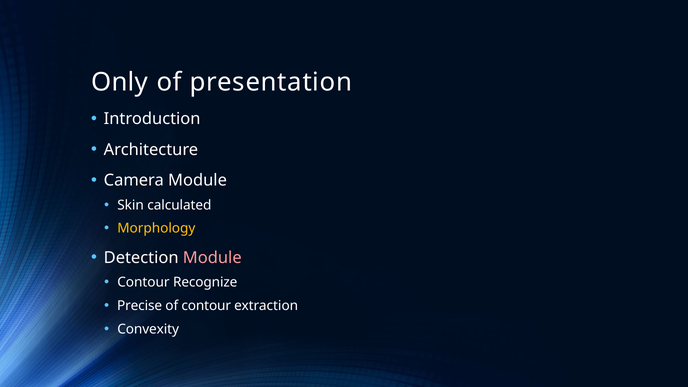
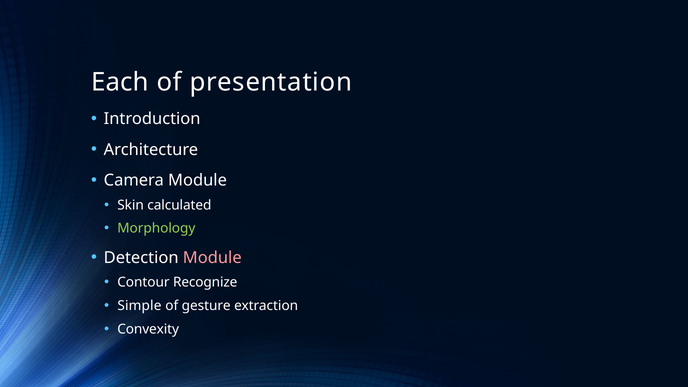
Only: Only -> Each (120, 82)
Morphology colour: yellow -> light green (156, 228)
Precise: Precise -> Simple (139, 306)
of contour: contour -> gesture (206, 306)
